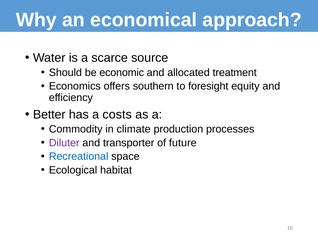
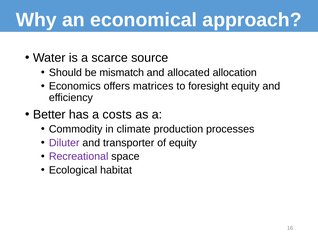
economic: economic -> mismatch (122, 72)
treatment: treatment -> allocation (235, 72)
southern: southern -> matrices (153, 86)
of future: future -> equity (183, 142)
Recreational colour: blue -> purple (79, 156)
